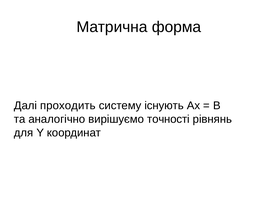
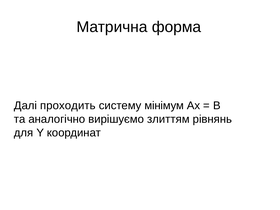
існують: існують -> мінімум (164, 106)
точності: точності -> злиттям (168, 119)
